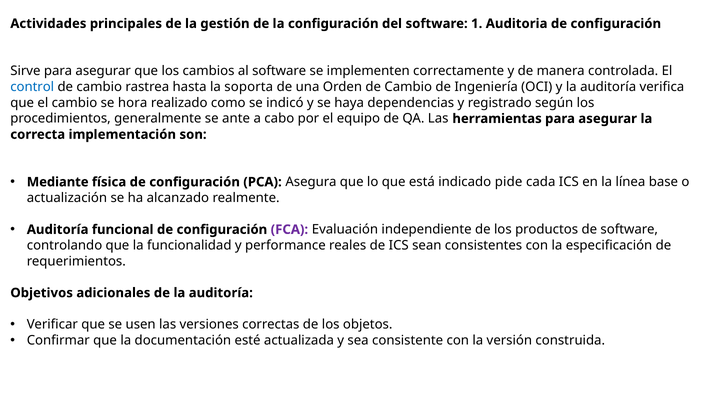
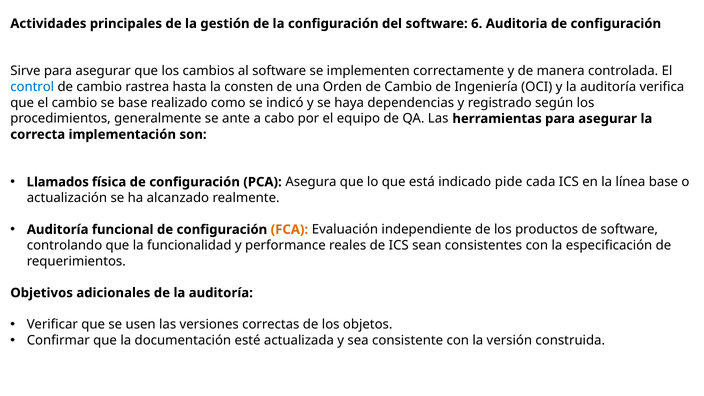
1: 1 -> 6 (477, 24)
soporta: soporta -> consten (249, 87)
se hora: hora -> base (133, 103)
Mediante: Mediante -> Llamados (58, 182)
FCA colour: purple -> orange (289, 230)
